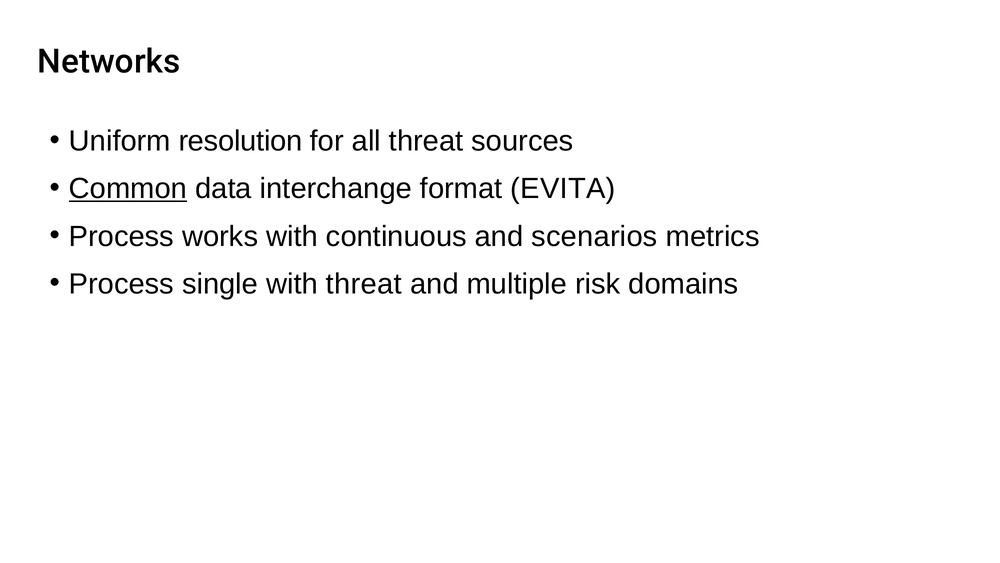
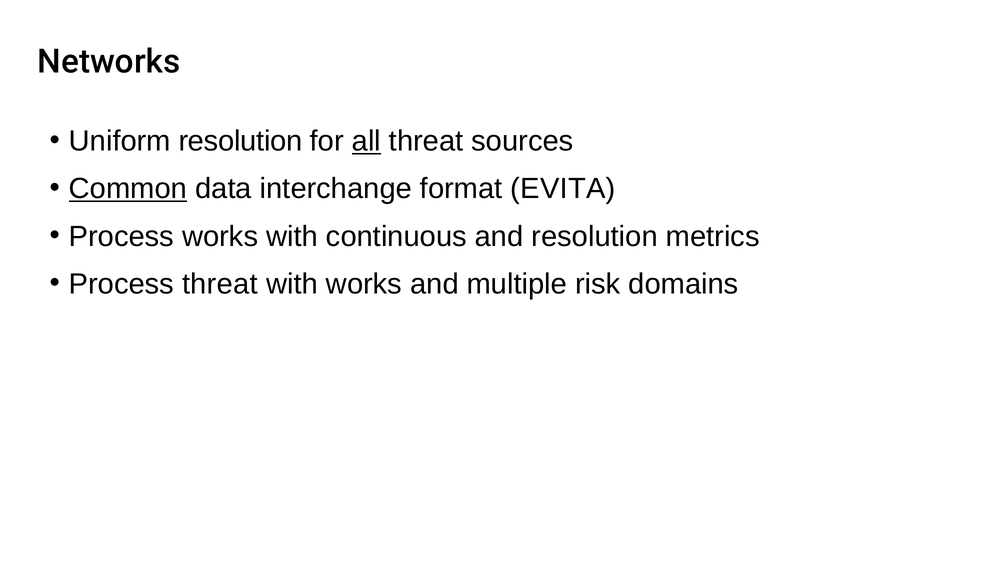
all underline: none -> present (366, 141)
and scenarios: scenarios -> resolution (595, 236)
Process single: single -> threat (220, 284)
with threat: threat -> works (364, 284)
